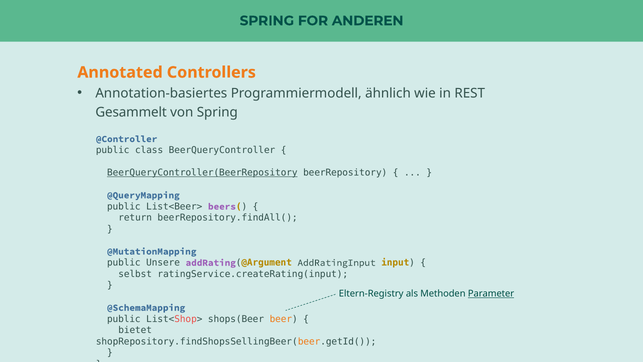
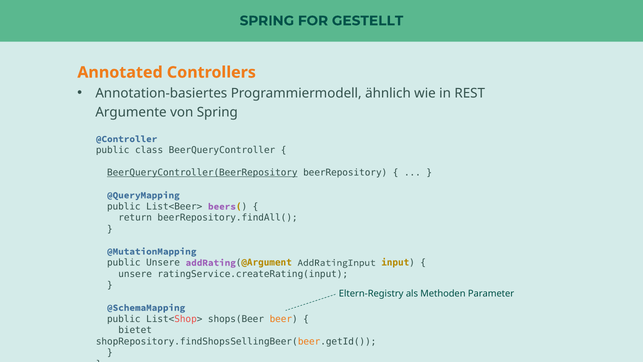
ANDEREN: ANDEREN -> GESTELLT (368, 21)
Gesammelt: Gesammelt -> Argumente (131, 112)
selbst: selbst -> unsere (135, 274)
Parameter underline: present -> none (491, 294)
